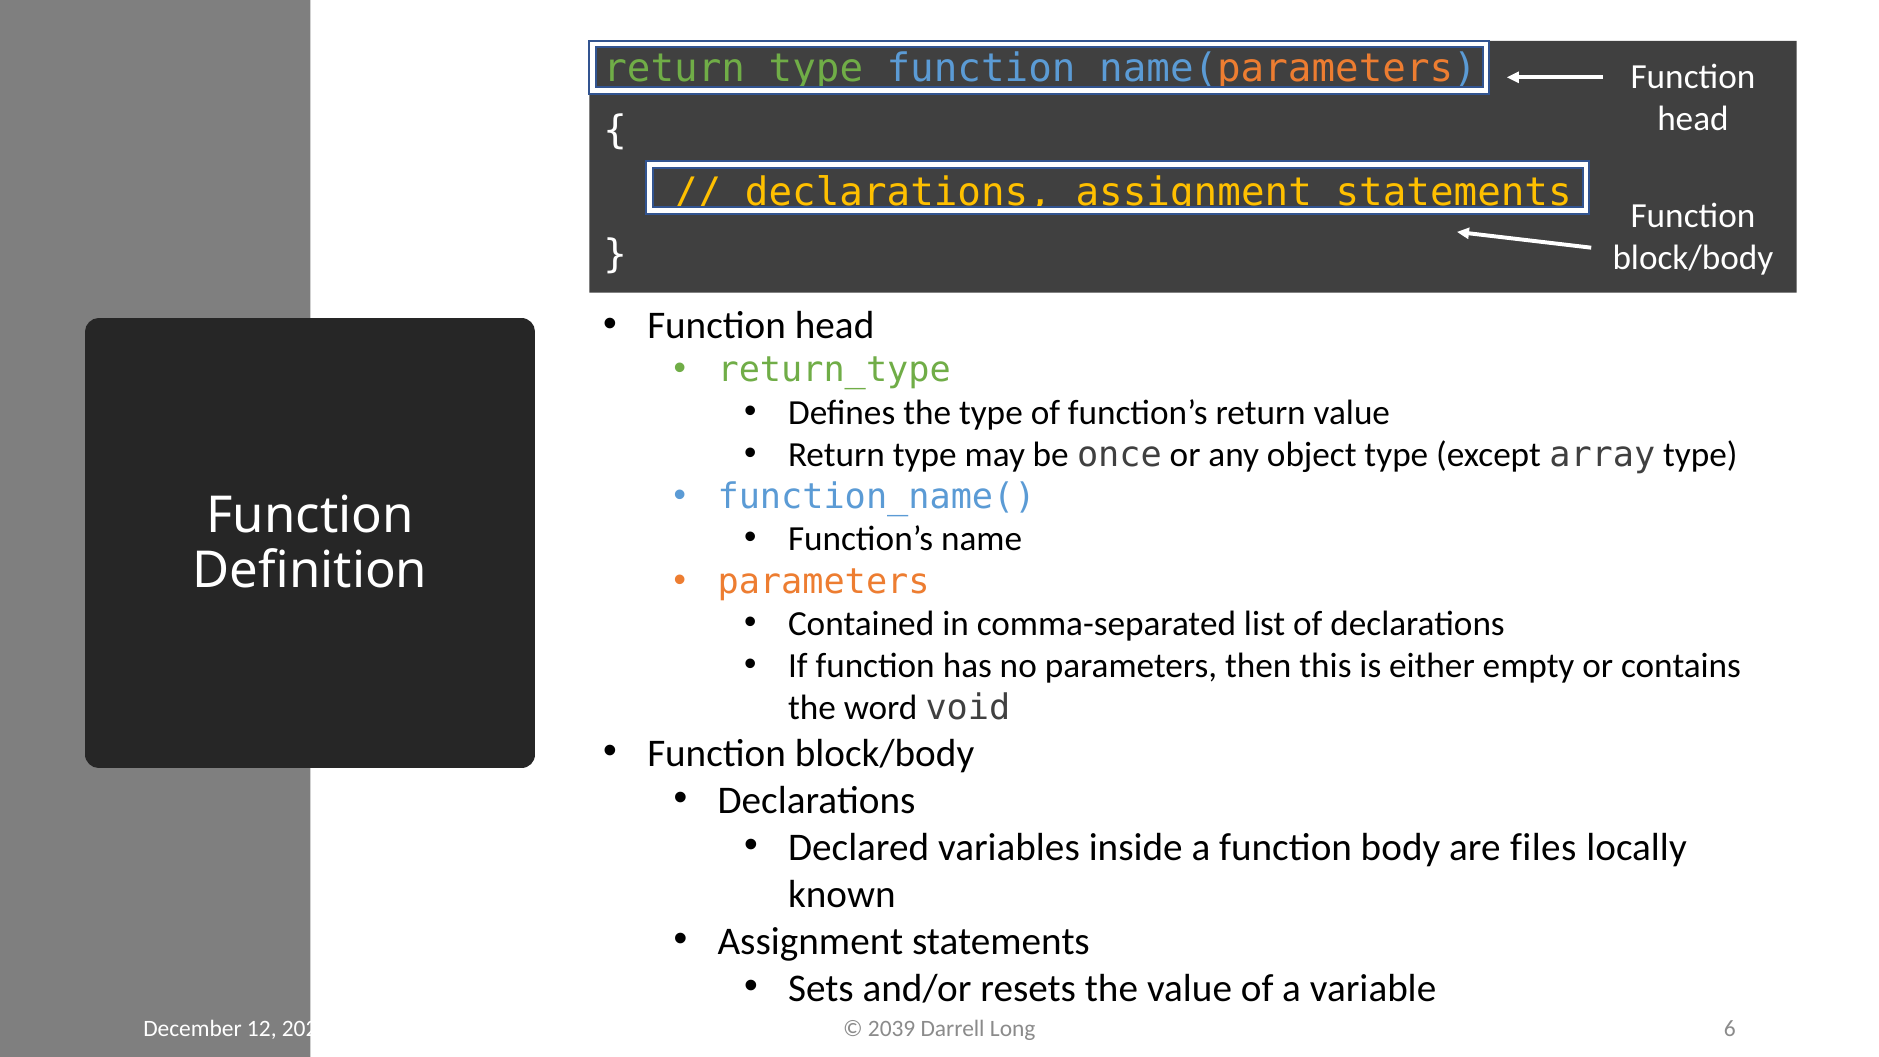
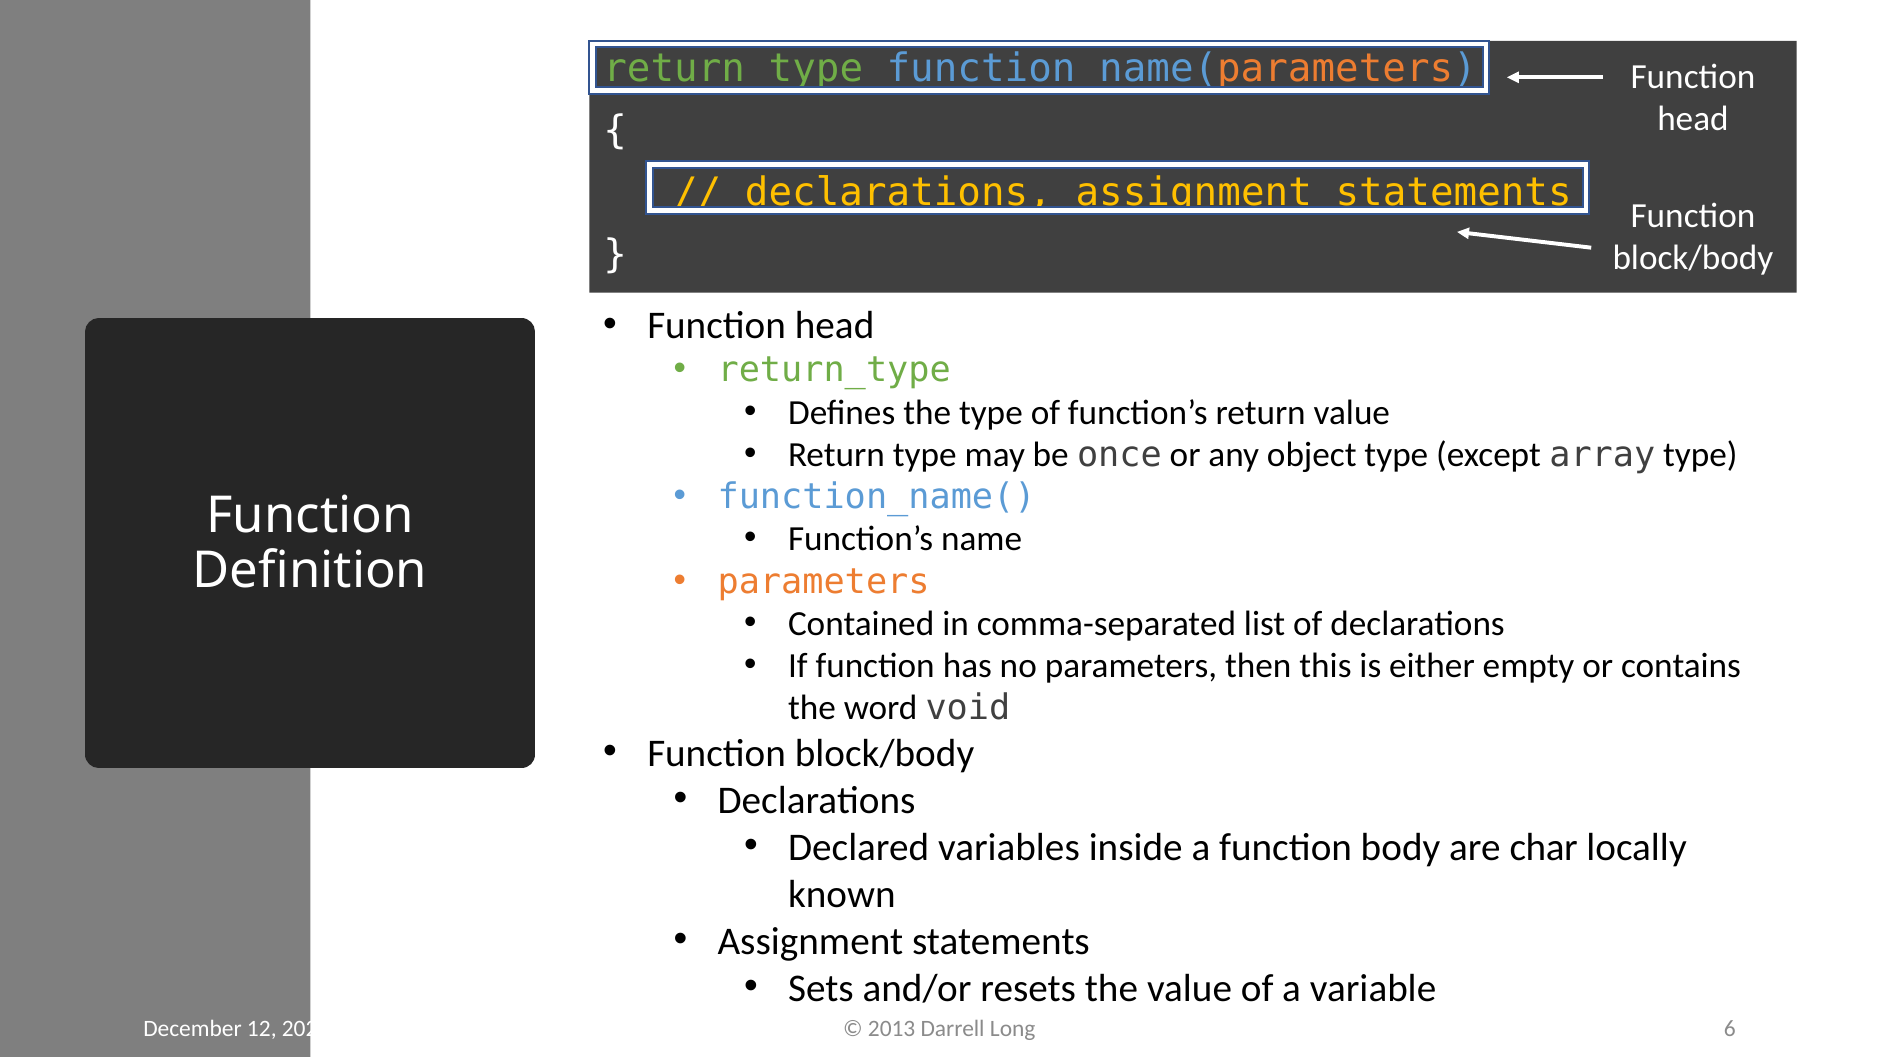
files: files -> char (1544, 847)
2039: 2039 -> 2013 (892, 1029)
